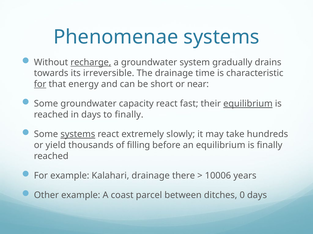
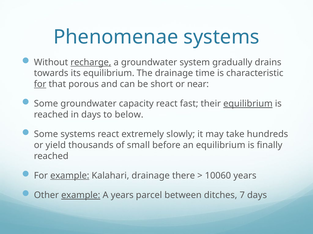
its irreversible: irreversible -> equilibrium (109, 73)
energy: energy -> porous (84, 84)
to finally: finally -> below (129, 115)
systems underline: present -> none (78, 135)
filling: filling -> small (138, 146)
example underline: none -> present (70, 176)
10006: 10006 -> 10060 (218, 176)
example underline: none -> present (81, 196)
A coast: coast -> years (122, 196)
0: 0 -> 7 (242, 196)
